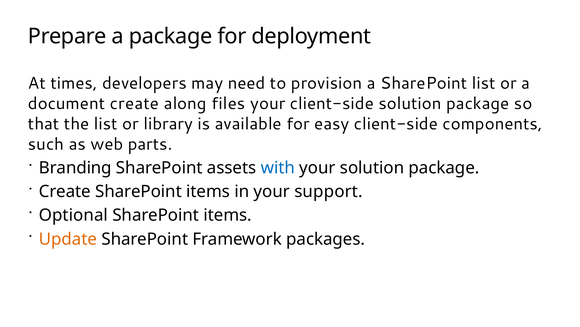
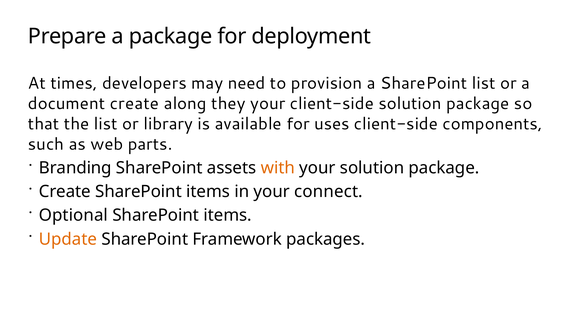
files: files -> they (228, 103)
easy: easy -> uses (332, 124)
with colour: blue -> orange (278, 168)
support: support -> connect (329, 191)
